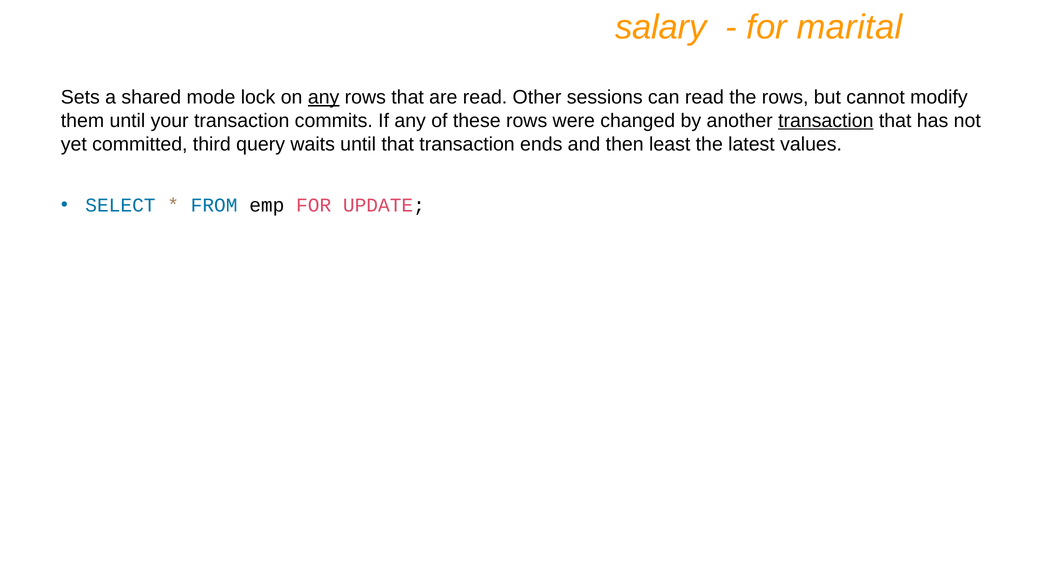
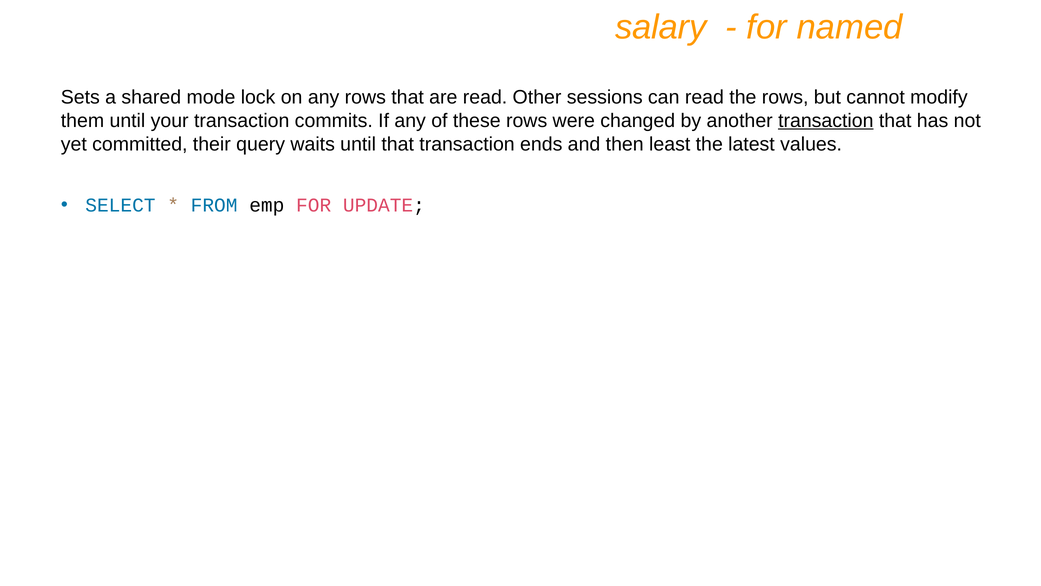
marital: marital -> named (850, 27)
any underline: present -> none (324, 97)
third: third -> their (212, 144)
